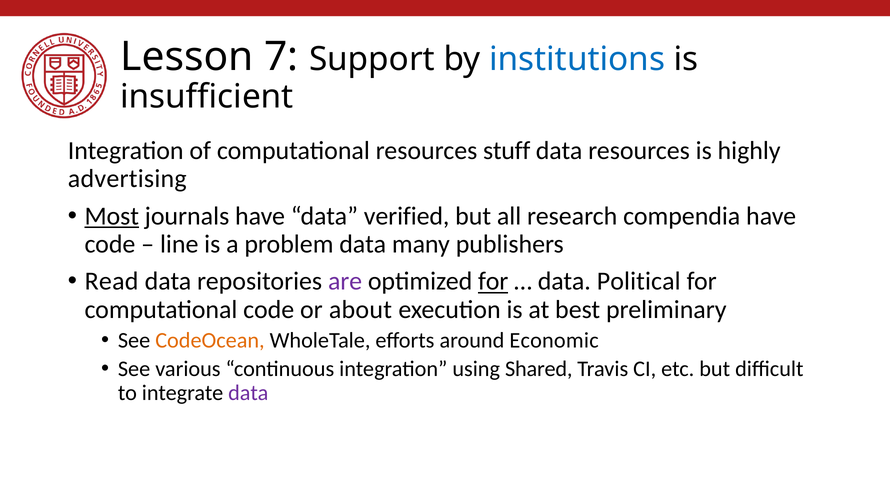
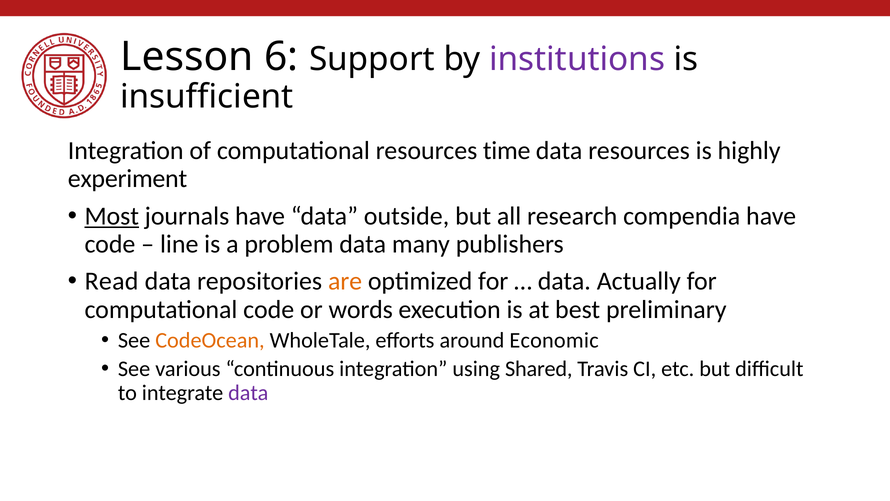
7: 7 -> 6 (281, 57)
institutions colour: blue -> purple (577, 59)
stuff: stuff -> time (507, 150)
advertising: advertising -> experiment (128, 179)
verified: verified -> outside (407, 216)
are colour: purple -> orange (345, 281)
for underline: present -> none (493, 281)
Political: Political -> Actually (639, 281)
about: about -> words (361, 309)
